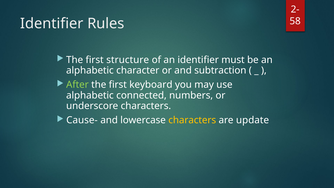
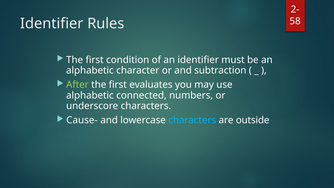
structure: structure -> condition (128, 60)
keyboard: keyboard -> evaluates (151, 85)
characters colour: yellow -> light blue (192, 120)
update: update -> outside (253, 120)
